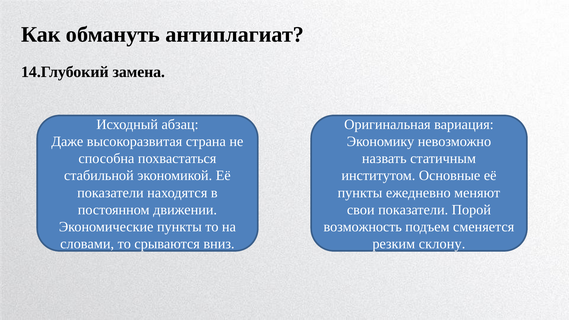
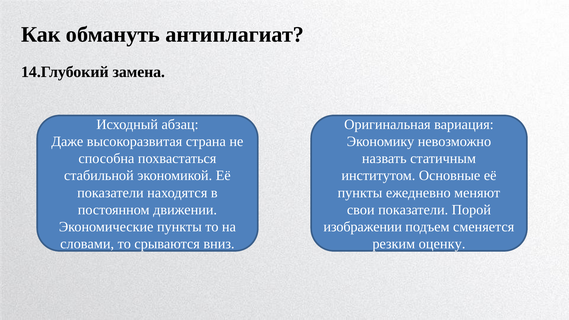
возможность: возможность -> изображении (363, 227)
склону: склону -> оценку (442, 244)
